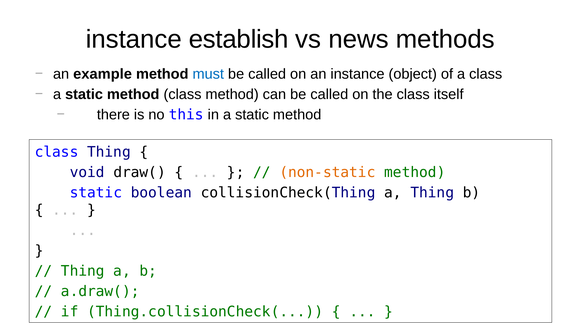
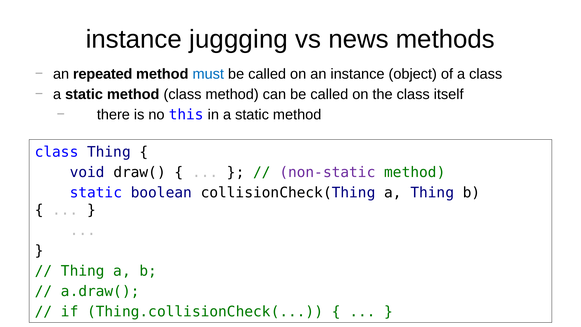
establish: establish -> juggging (239, 39)
example: example -> repeated (103, 74)
non-static colour: orange -> purple (327, 172)
